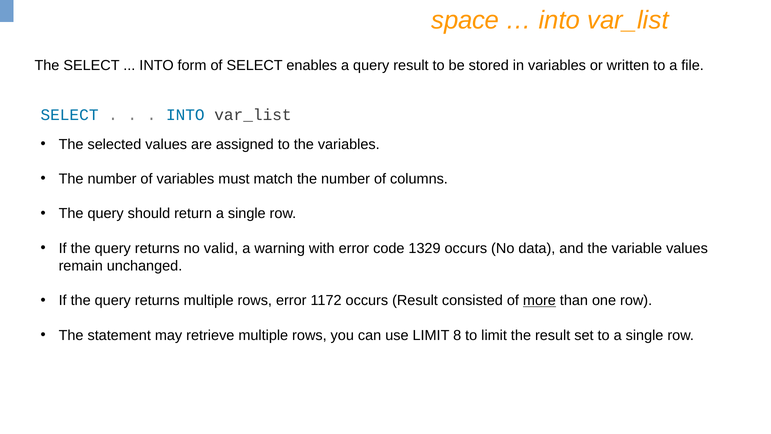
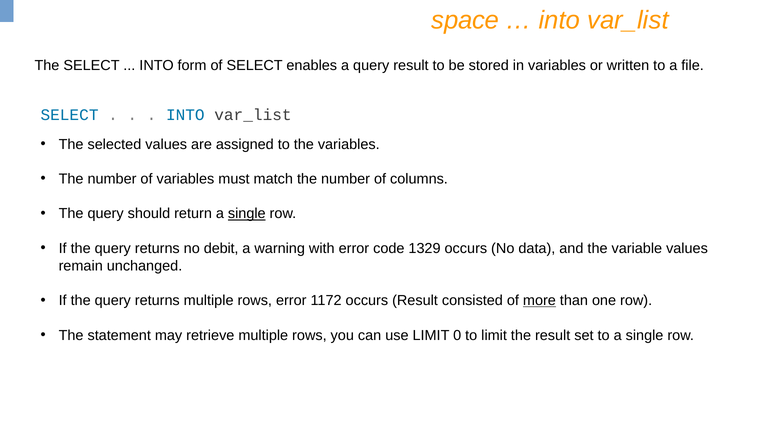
single underline: none -> present (247, 214)
valid: valid -> debit (221, 248)
8: 8 -> 0 (457, 335)
